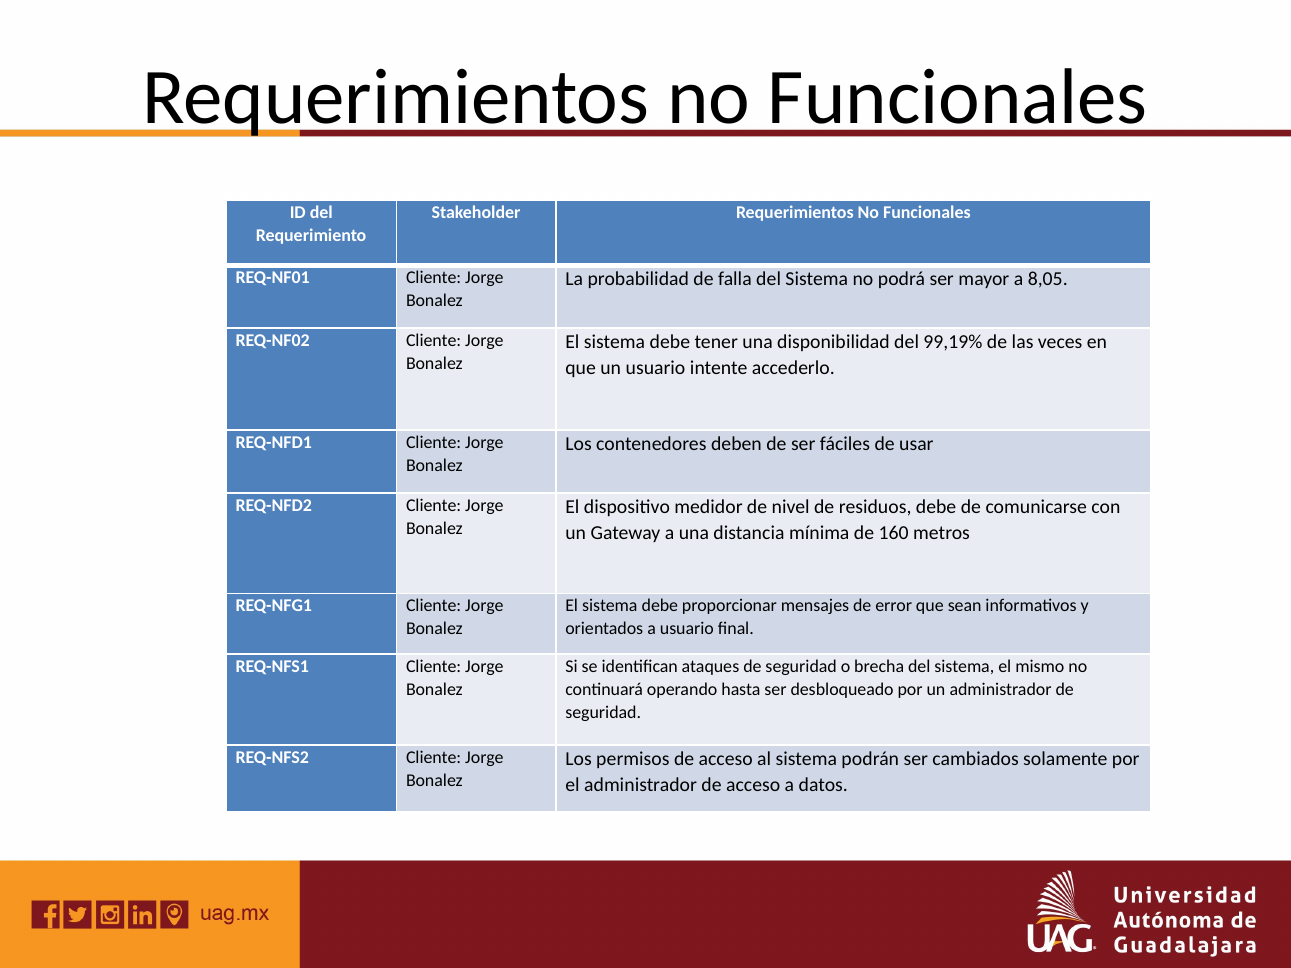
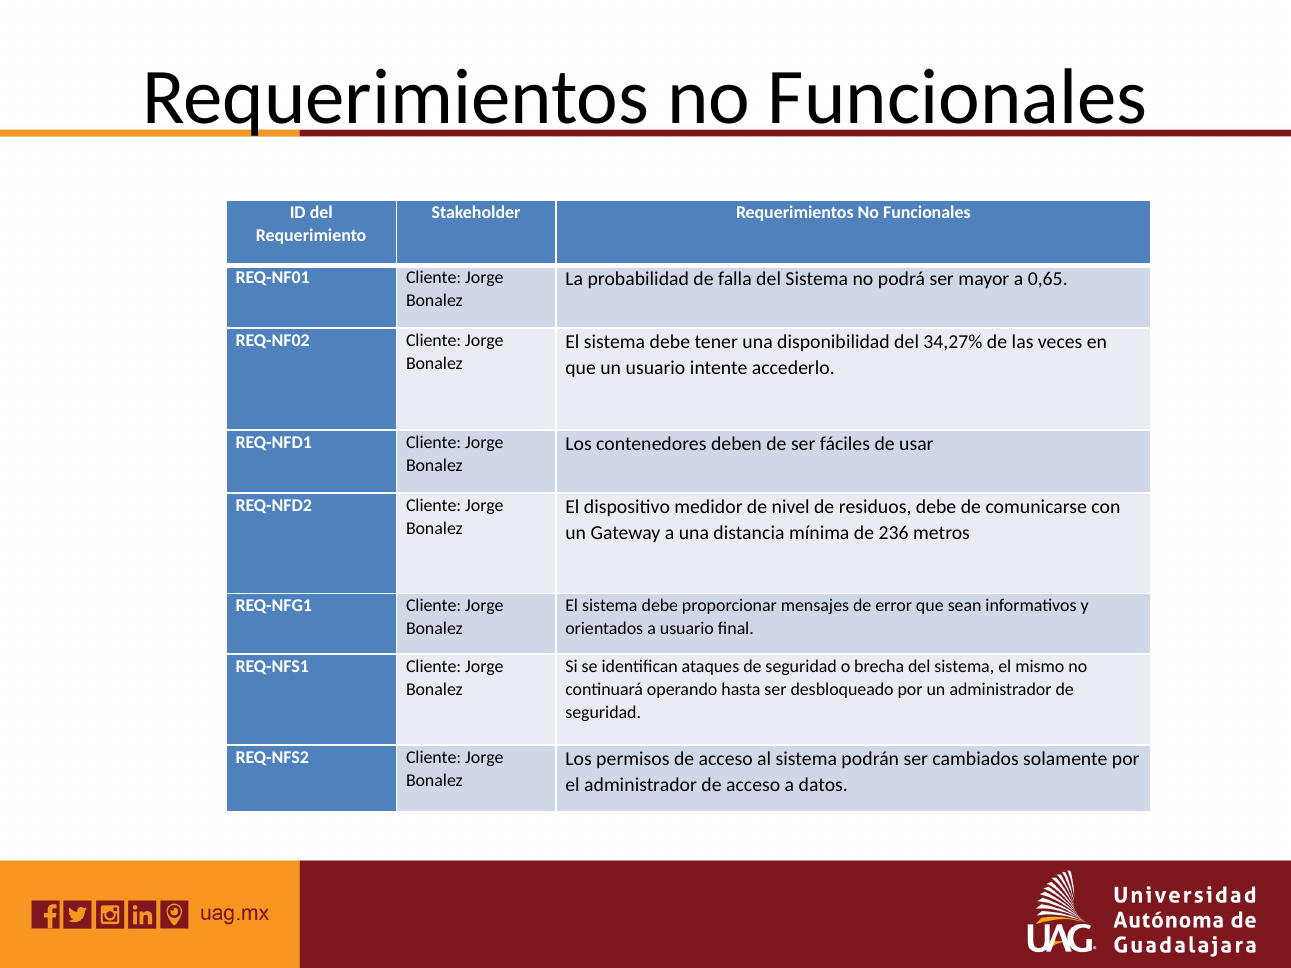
8,05: 8,05 -> 0,65 (1048, 279)
99,19%: 99,19% -> 34,27% (953, 342)
160: 160 -> 236 (894, 533)
